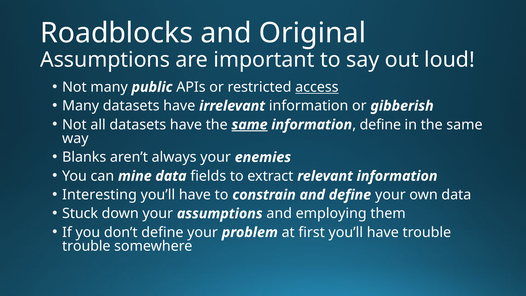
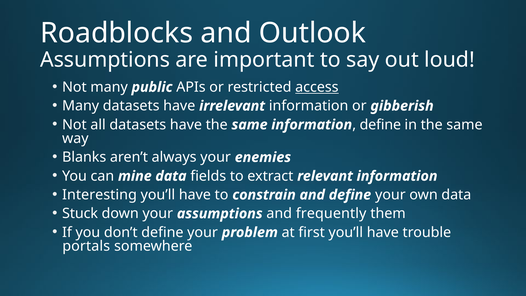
Original: Original -> Outlook (312, 33)
same underline: present -> none (250, 125)
employing: employing -> frequently (331, 214)
trouble: trouble -> portals (86, 246)
